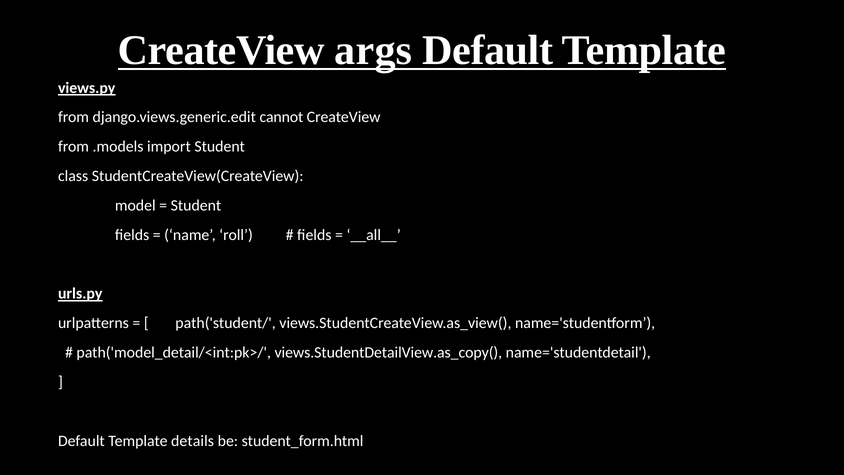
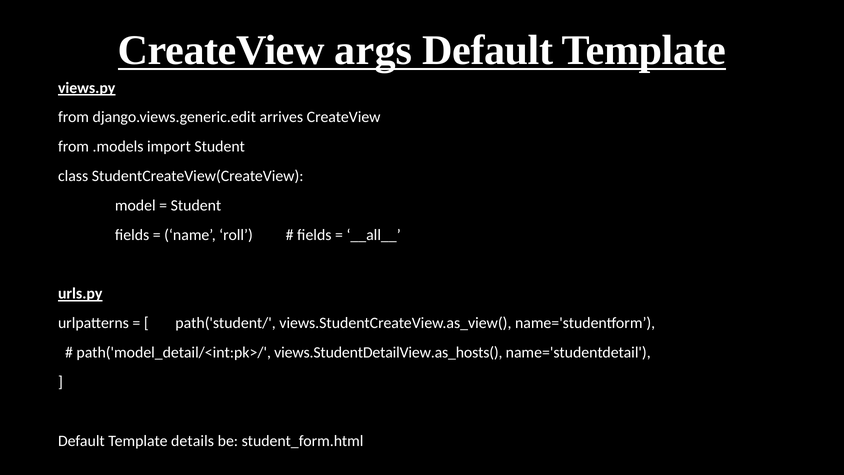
cannot: cannot -> arrives (281, 117)
views.StudentDetailView.as_copy(: views.StudentDetailView.as_copy( -> views.StudentDetailView.as_hosts( (388, 352)
